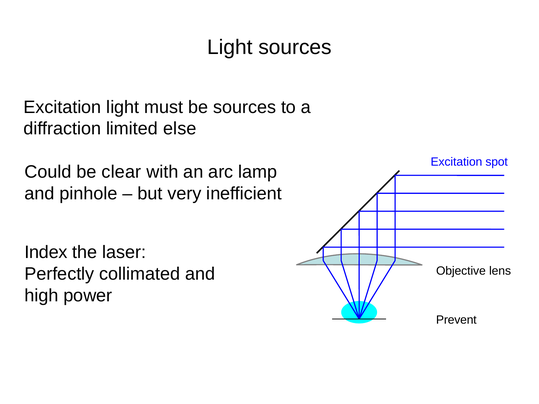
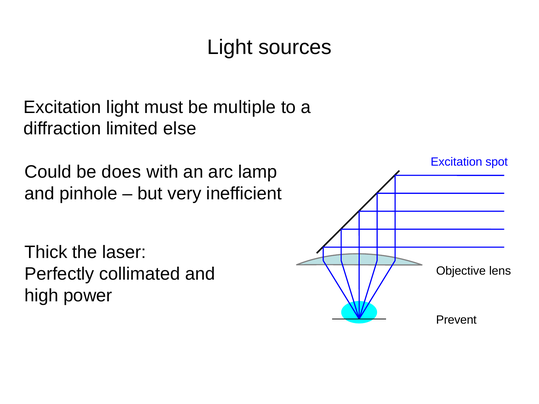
be sources: sources -> multiple (245, 107)
clear: clear -> does (121, 172)
Index: Index -> Thick (46, 253)
